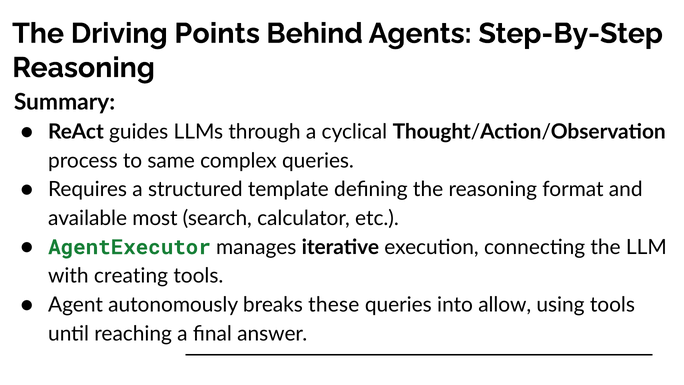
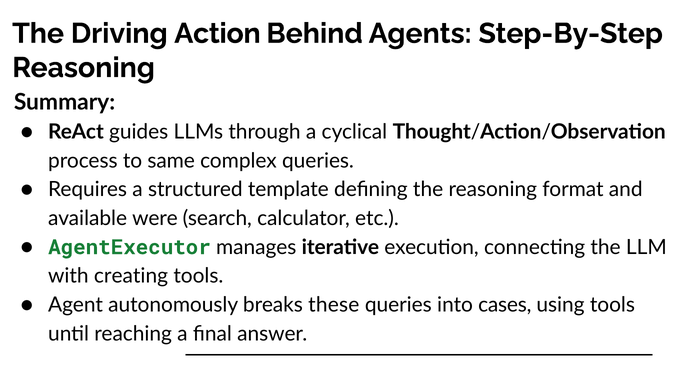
Points: Points -> Action (217, 33)
most: most -> were (155, 218)
allow: allow -> cases (505, 305)
